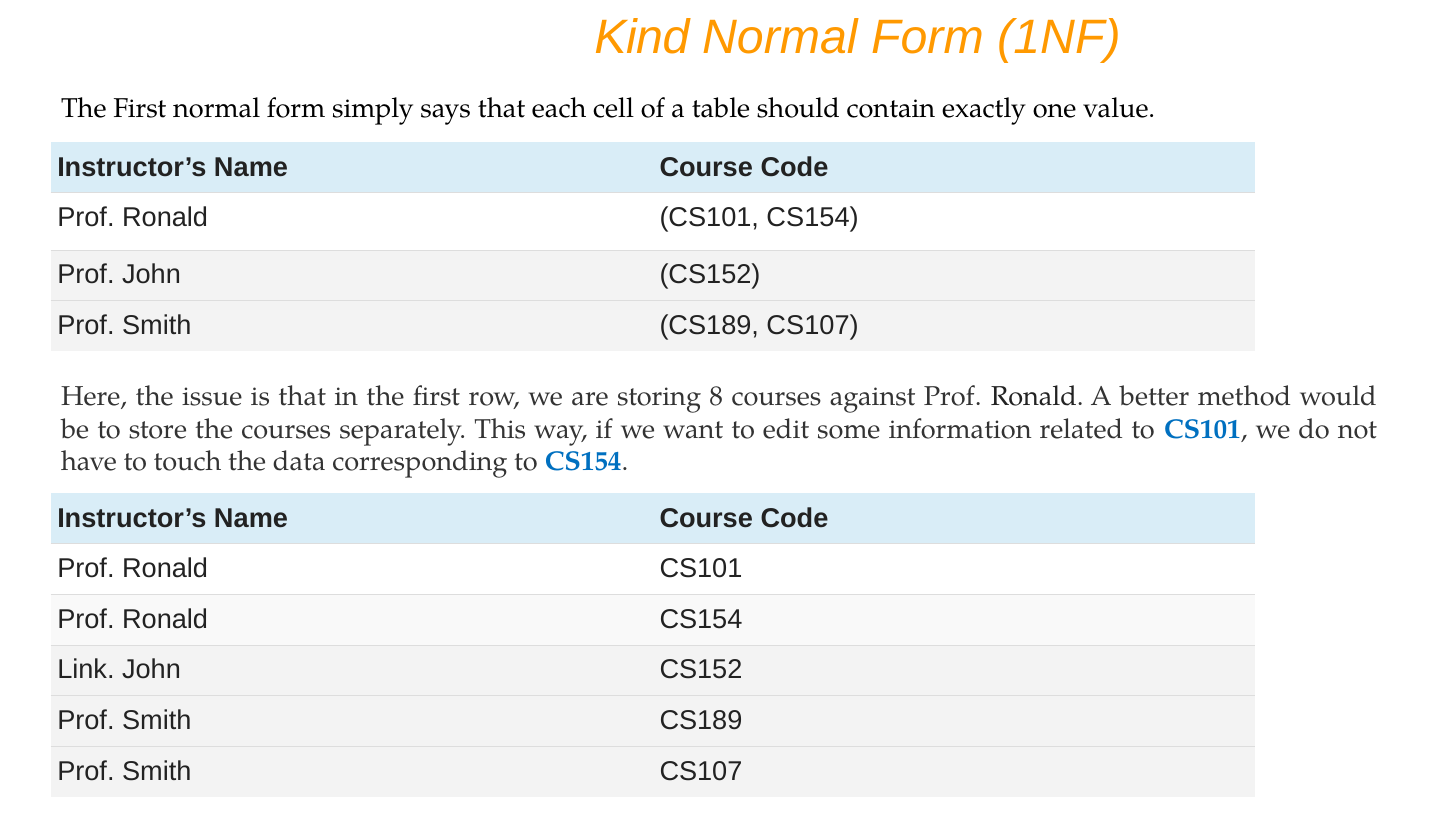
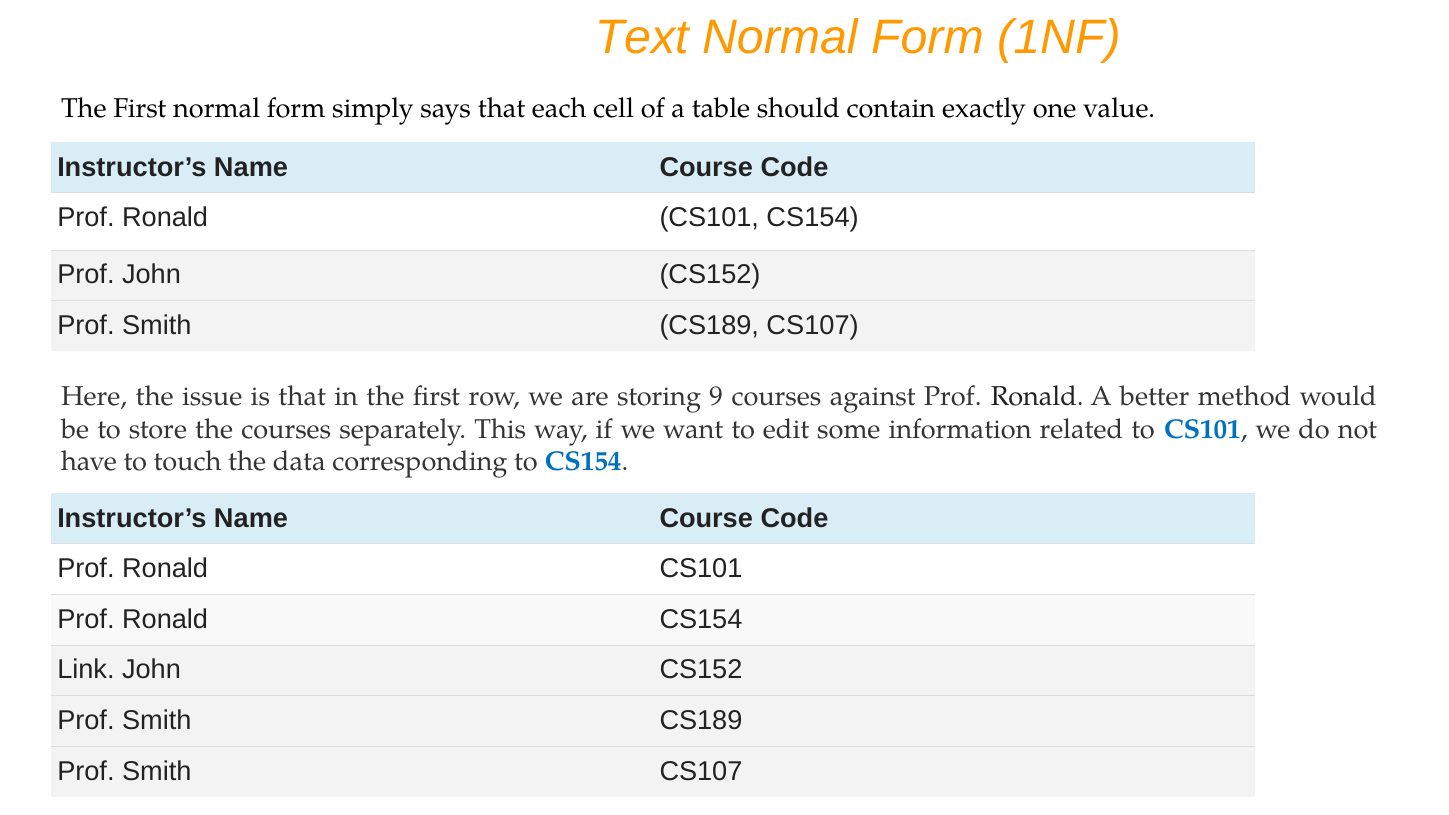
Kind: Kind -> Text (642, 38)
8: 8 -> 9 (716, 397)
